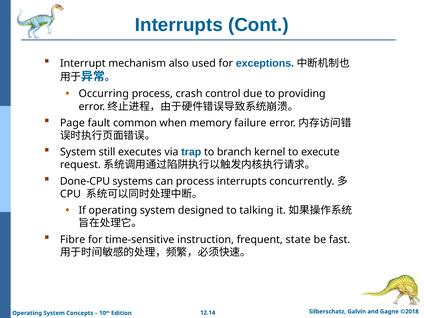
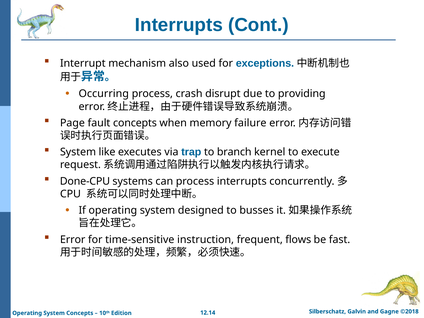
control: control -> disrupt (223, 94)
fault common: common -> concepts (135, 123)
still: still -> like (107, 152)
talking: talking -> busses (257, 210)
Fibre: Fibre -> Error (73, 240)
state: state -> flows (298, 240)
